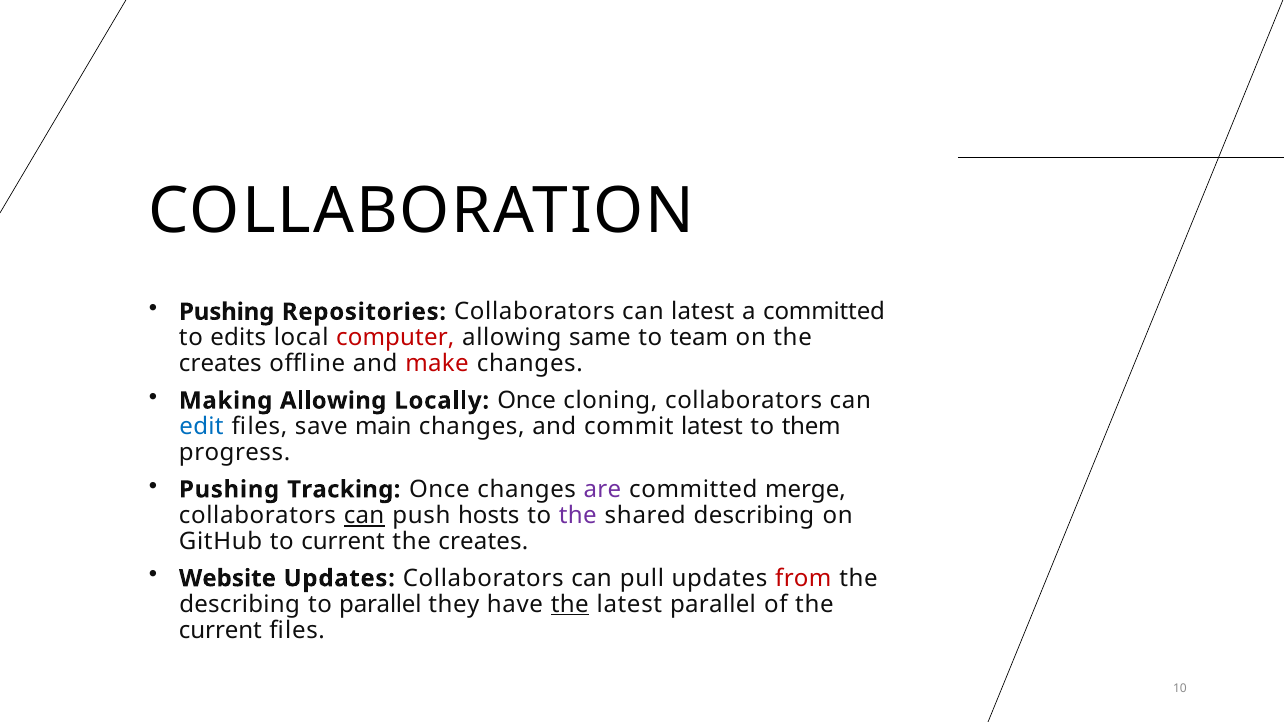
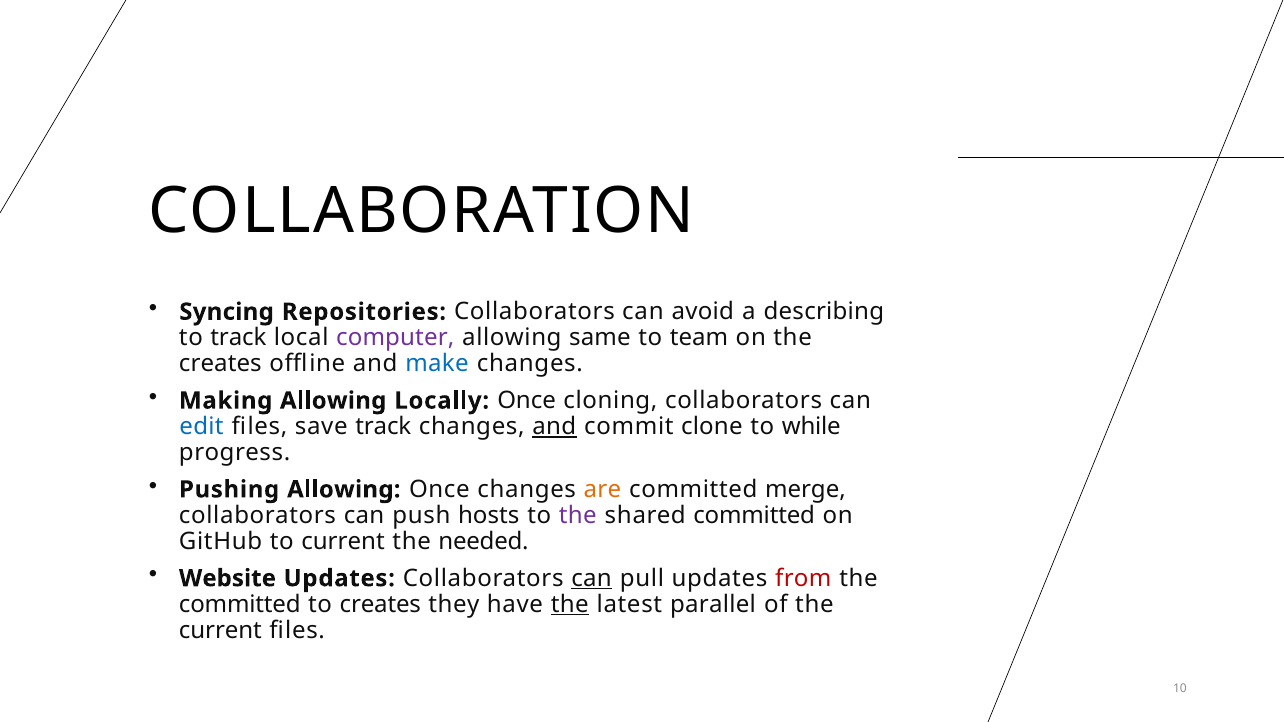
Pushing: Pushing -> Syncing (226, 312)
can latest: latest -> avoid (703, 312)
a committed: committed -> describing (824, 312)
to edits: edits -> track (238, 338)
computer colour: red -> purple (395, 338)
make colour: red -> blue (437, 364)
save main: main -> track (383, 427)
and underline: none -> present (554, 427)
commit latest: latest -> clone (712, 427)
them: them -> while (811, 427)
Pushing Tracking: Tracking -> Allowing (344, 490)
are colour: purple -> orange (602, 490)
can underline: present -> none (364, 516)
shared describing: describing -> committed (754, 516)
creates: creates -> needed (484, 542)
can underline: none -> present (592, 579)
describing: describing -> committed (240, 605)
to parallel: parallel -> creates (380, 605)
